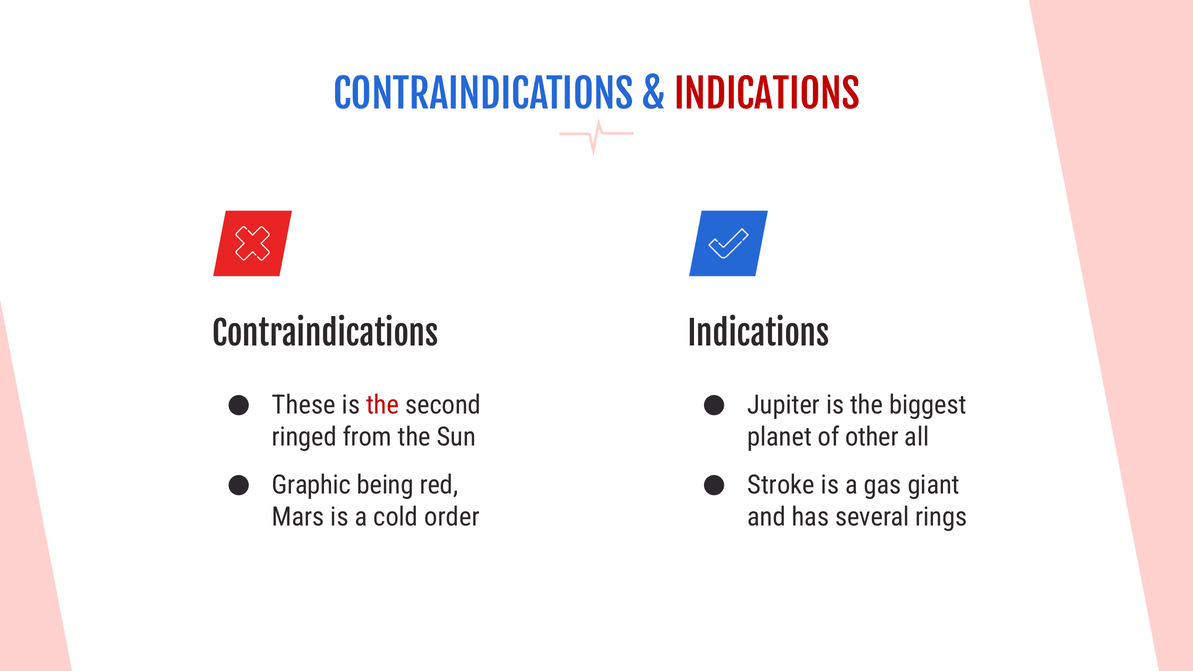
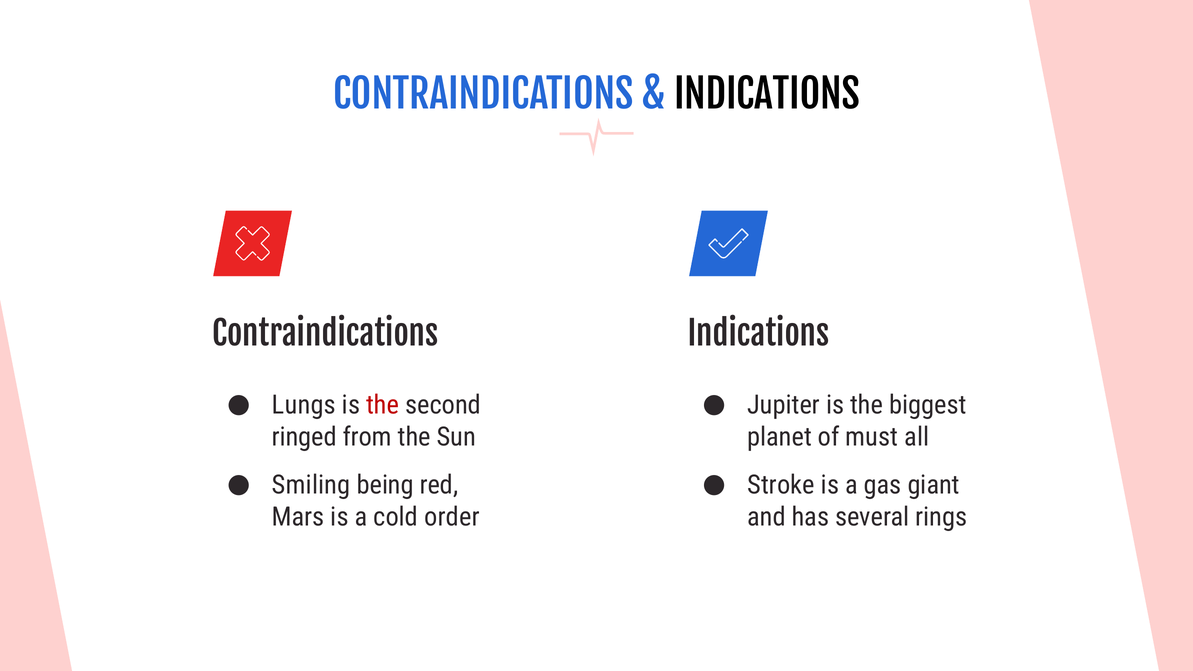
INDICATIONS colour: red -> black (767, 95)
These: These -> Lungs (304, 405)
other: other -> must (872, 437)
Graphic: Graphic -> Smiling (311, 485)
